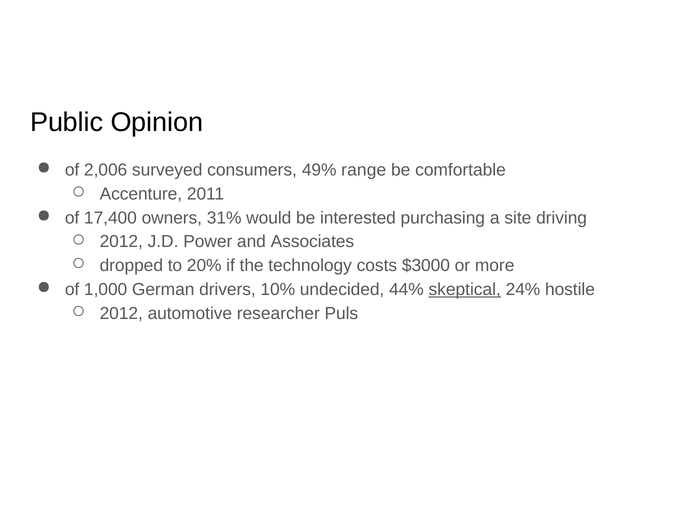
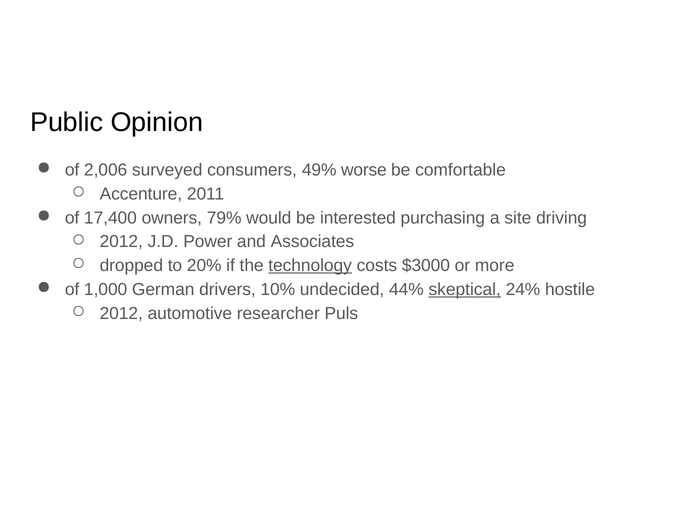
range: range -> worse (364, 170)
31%: 31% -> 79% (224, 218)
technology underline: none -> present (310, 266)
